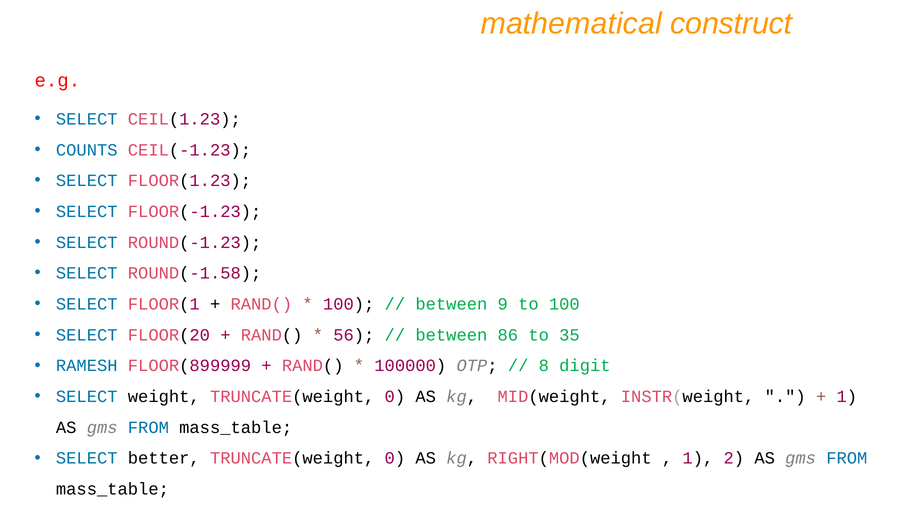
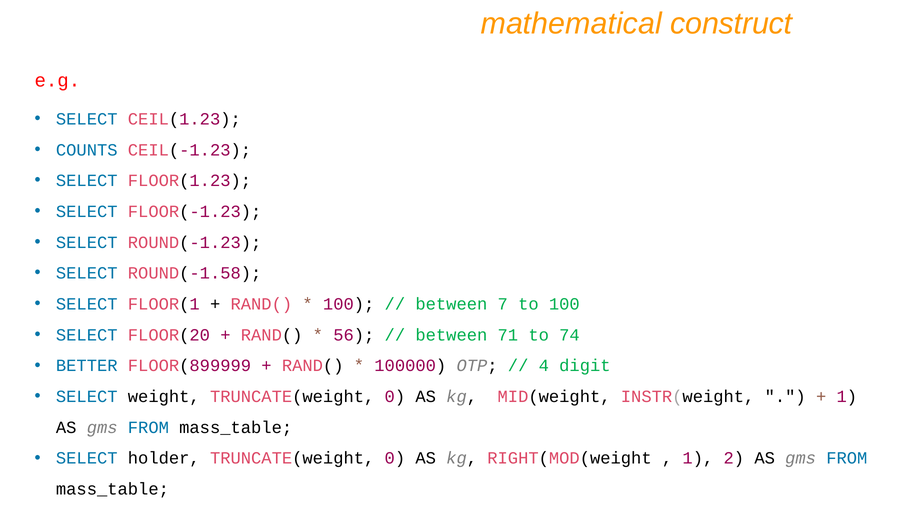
9: 9 -> 7 (503, 304)
86: 86 -> 71 (508, 335)
35: 35 -> 74 (569, 335)
RAMESH: RAMESH -> BETTER (87, 365)
8: 8 -> 4 (544, 365)
better: better -> holder (164, 458)
